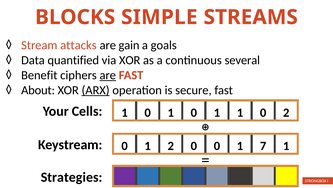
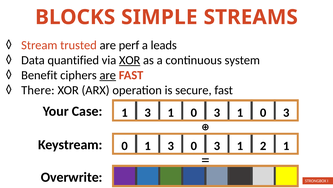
attacks: attacks -> trusted (78, 45)
gain: gain -> perf (129, 45)
goals: goals -> leads (164, 45)
XOR underline: none -> present (130, 60)
several: several -> system (242, 60)
About: About -> There (38, 90)
ARX underline: present -> none (96, 90)
Cells: Cells -> Case (87, 111)
0: 0 -> 3 (148, 112)
1: 1 -> 3 (217, 112)
2: 2 -> 3 (286, 112)
0 1 2: 2 -> 3 (171, 145)
0: 0 -> 3 (217, 145)
7: 7 -> 2 (263, 145)
Strategies: Strategies -> Overwrite (72, 177)
